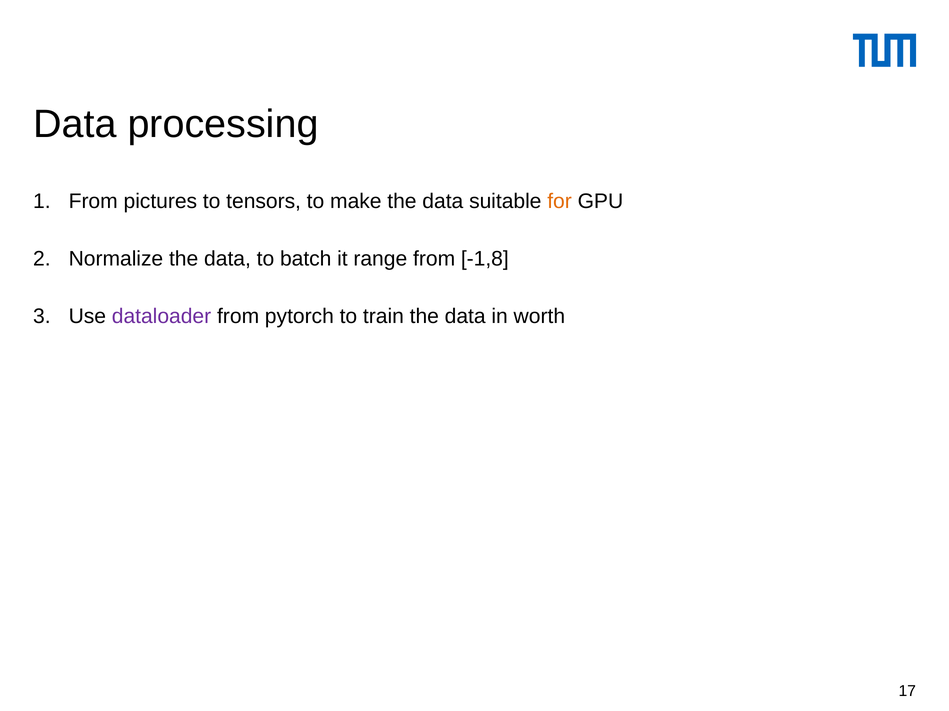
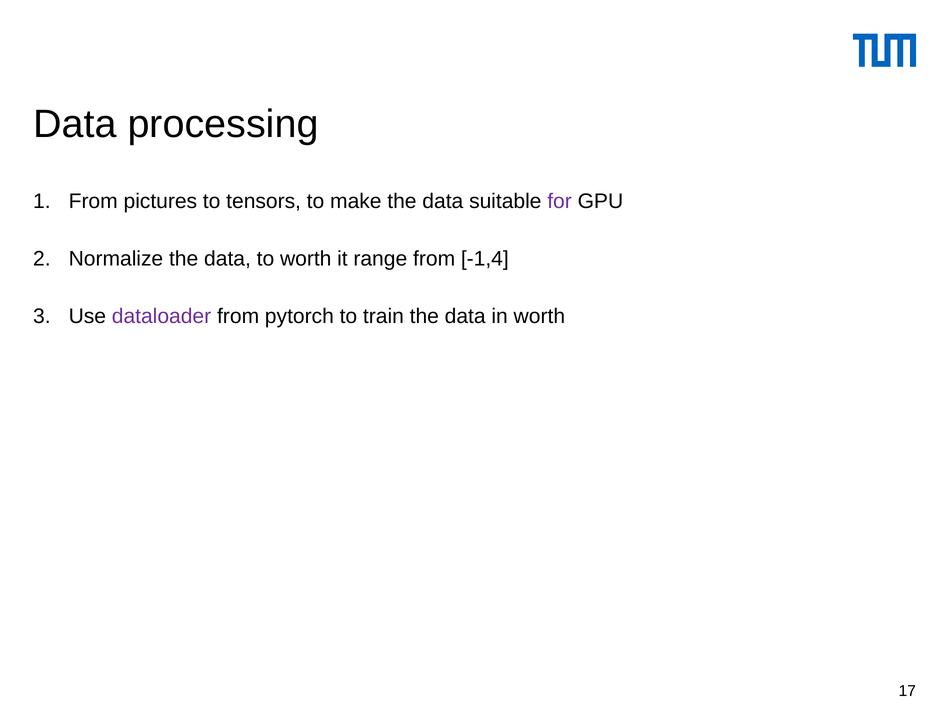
for colour: orange -> purple (560, 202)
to batch: batch -> worth (306, 259)
-1,8: -1,8 -> -1,4 (485, 259)
